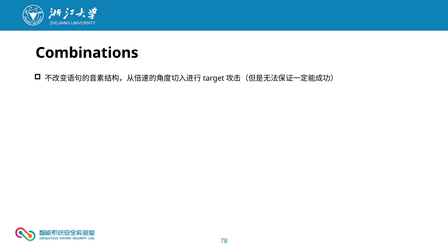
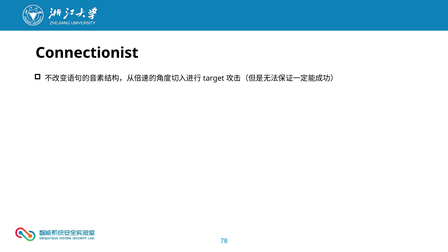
Combinations: Combinations -> Connectionist (87, 53)
